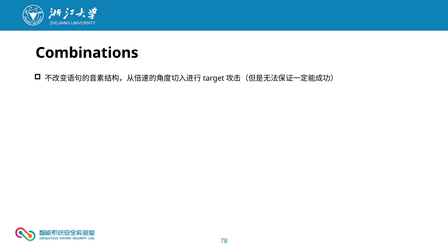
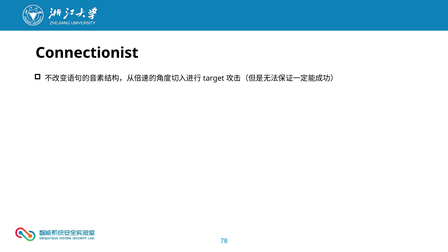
Combinations: Combinations -> Connectionist (87, 53)
